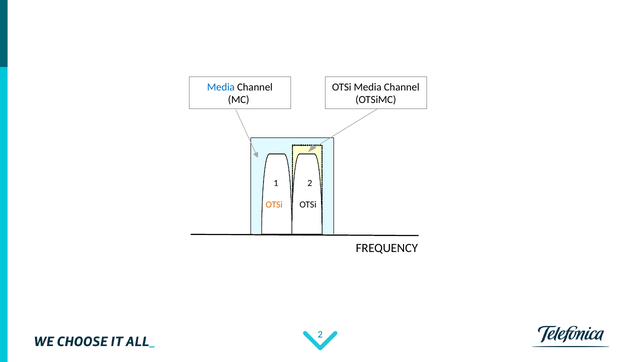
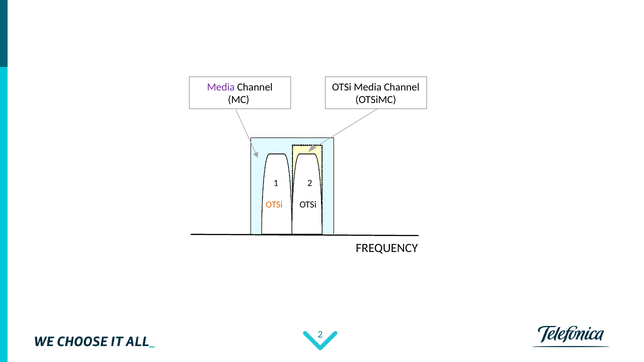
Media colour: blue -> purple (221, 87)
